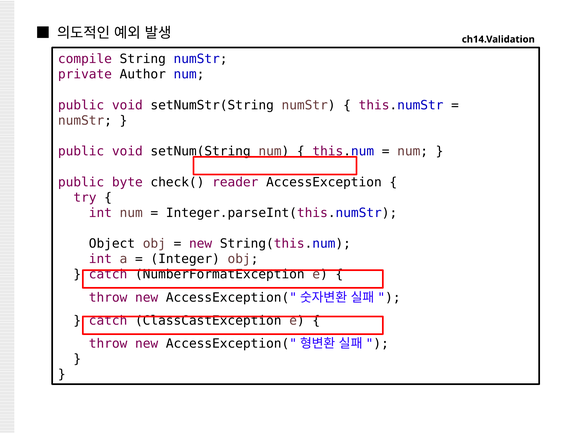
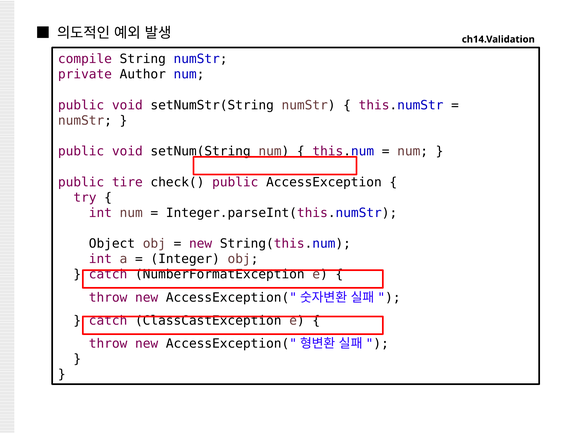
byte: byte -> tire (127, 182)
check( reader: reader -> public (235, 182)
